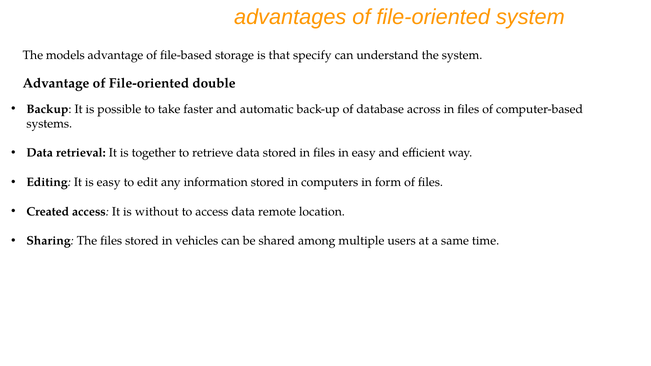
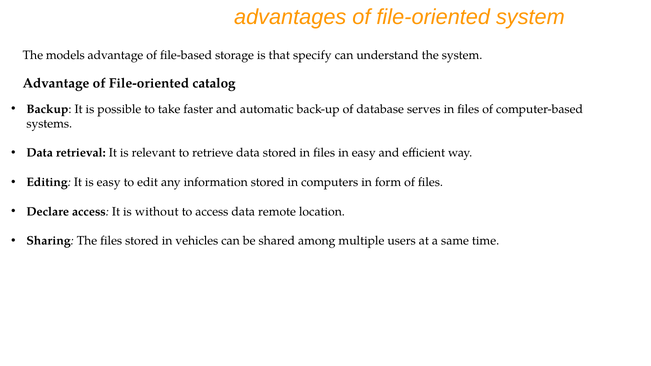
double: double -> catalog (214, 83)
across: across -> serves (424, 109)
together: together -> relevant (154, 153)
Created: Created -> Declare (48, 212)
